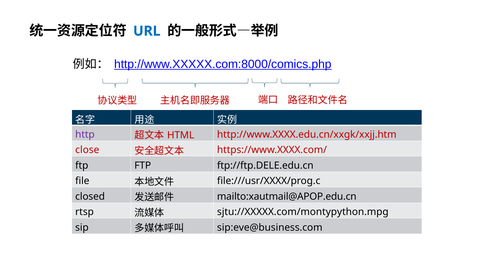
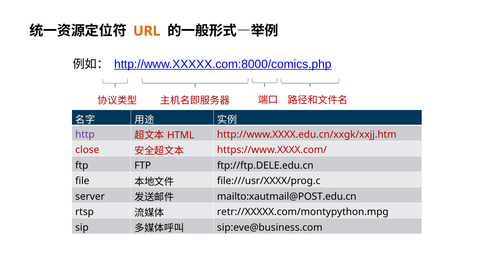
URL colour: blue -> orange (147, 31)
closed: closed -> server (90, 197)
mailto:xautmail@APOP.edu.cn: mailto:xautmail@APOP.edu.cn -> mailto:xautmail@POST.edu.cn (287, 197)
sjtu://XXXXX.com/montypython.mpg: sjtu://XXXXX.com/montypython.mpg -> retr://XXXXX.com/montypython.mpg (303, 212)
